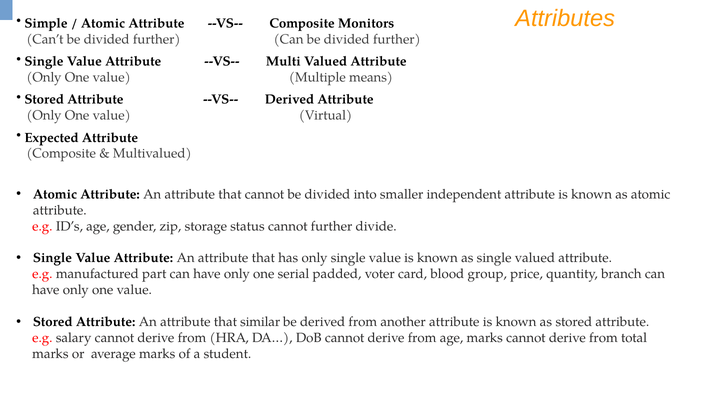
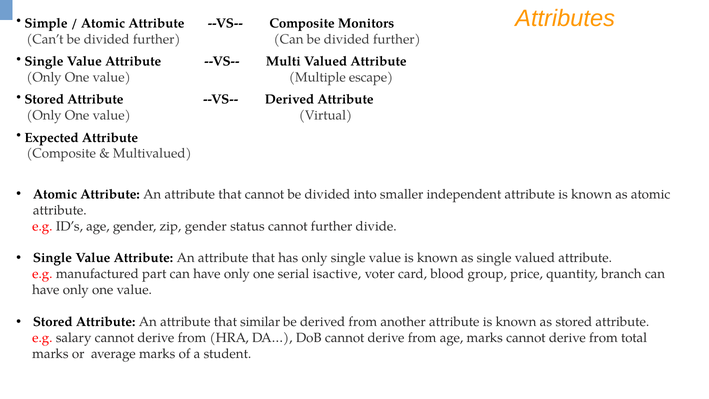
means: means -> escape (371, 77)
zip storage: storage -> gender (206, 226)
padded: padded -> isactive (337, 274)
